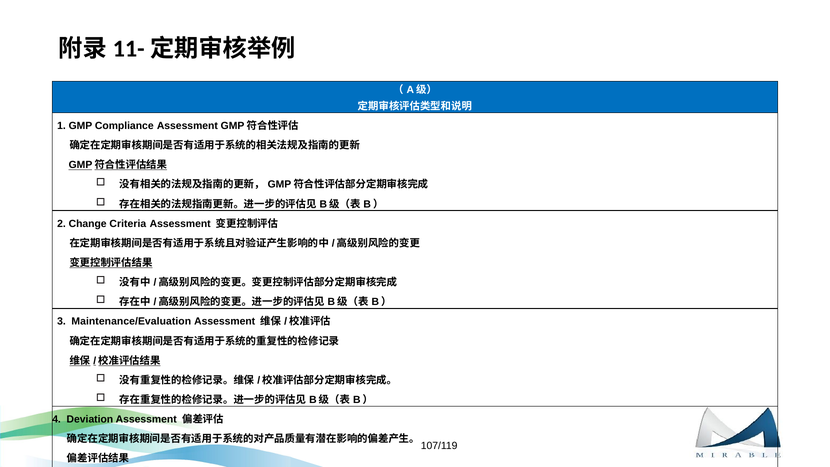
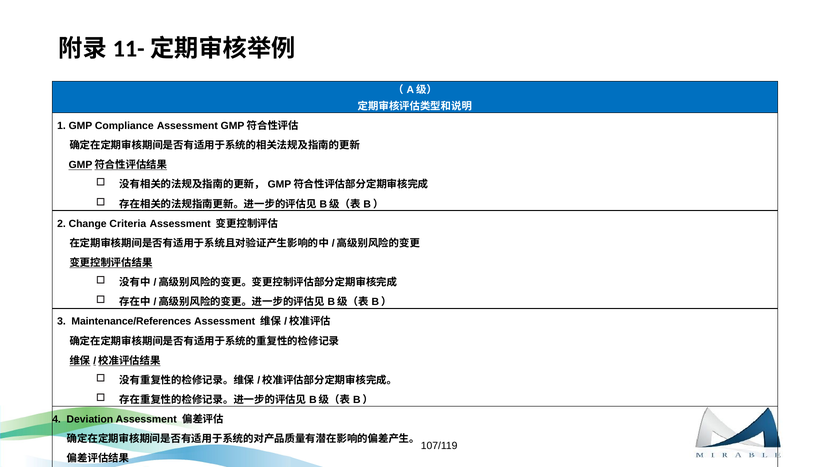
Maintenance/Evaluation: Maintenance/Evaluation -> Maintenance/References (131, 321)
